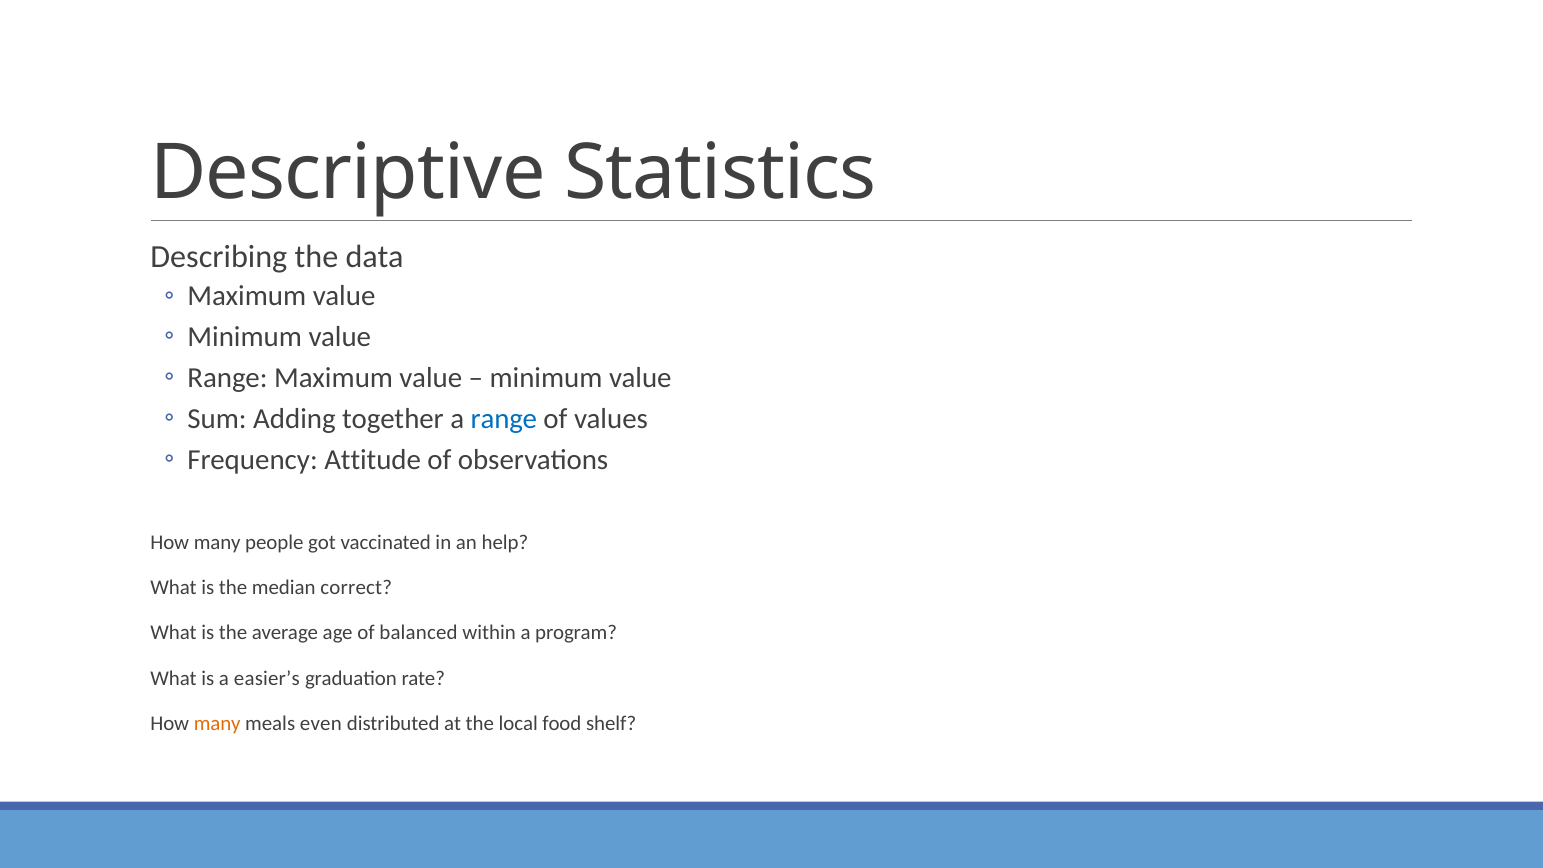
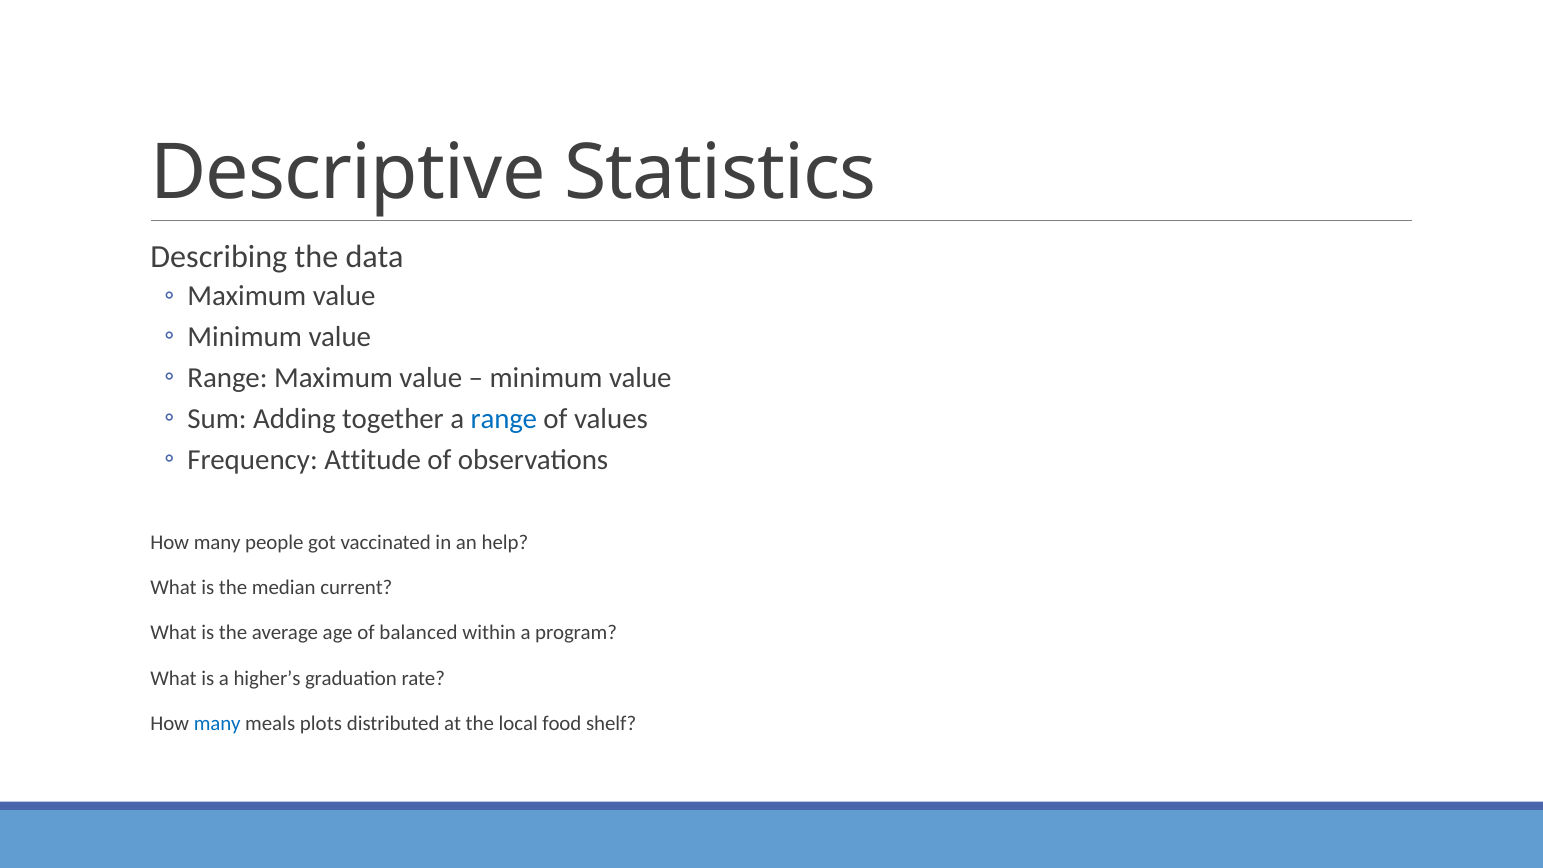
correct: correct -> current (356, 588)
easier’s: easier’s -> higher’s (267, 678)
many colour: orange -> blue (217, 723)
even: even -> plots (321, 723)
